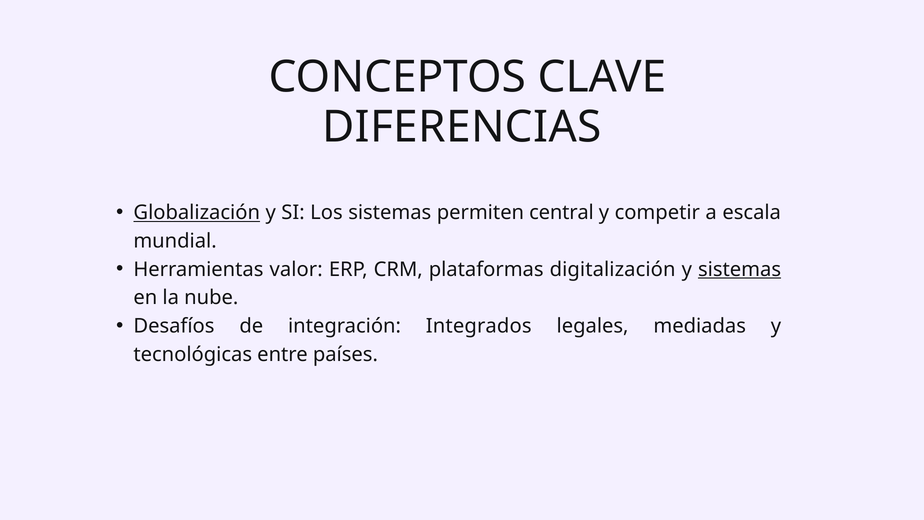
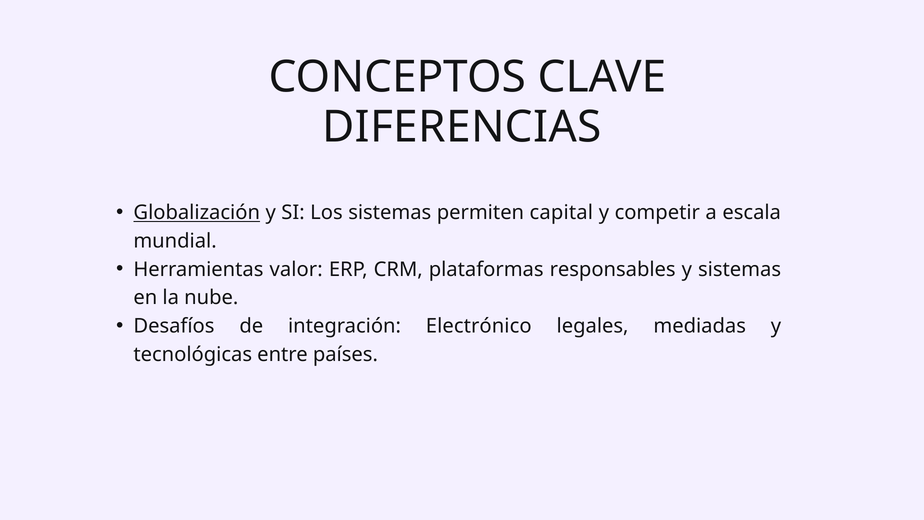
central: central -> capital (561, 213)
digitalización: digitalización -> responsables (613, 269)
sistemas underline: present -> none (740, 269)
Integrados: Integrados -> Electrónico (479, 326)
